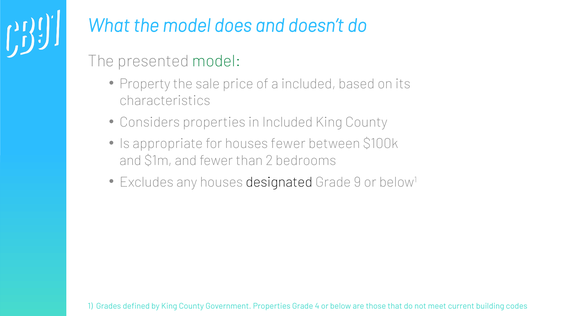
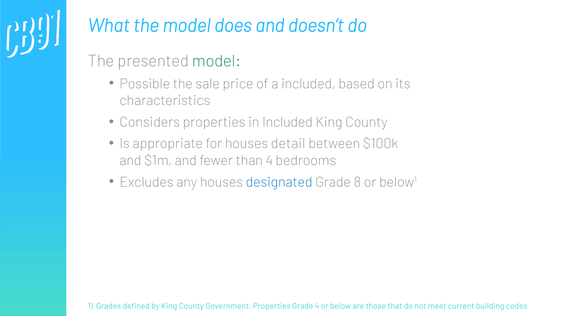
Property: Property -> Possible (145, 84)
houses fewer: fewer -> detail (288, 144)
than 2: 2 -> 4 (269, 161)
designated colour: black -> blue (279, 182)
9: 9 -> 8 (357, 182)
